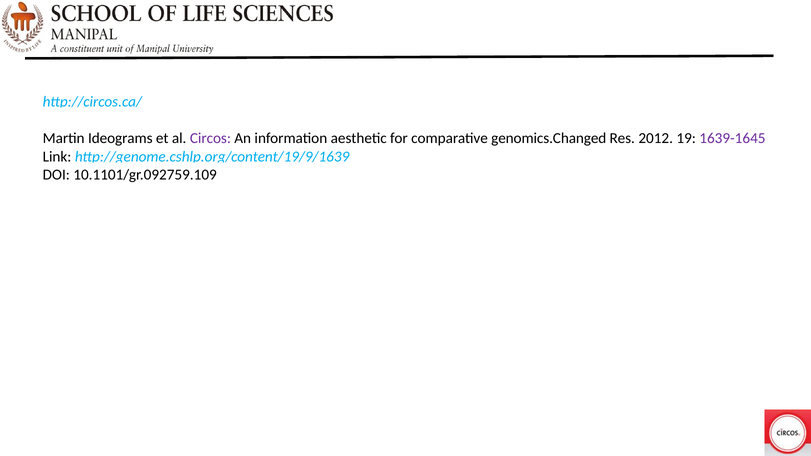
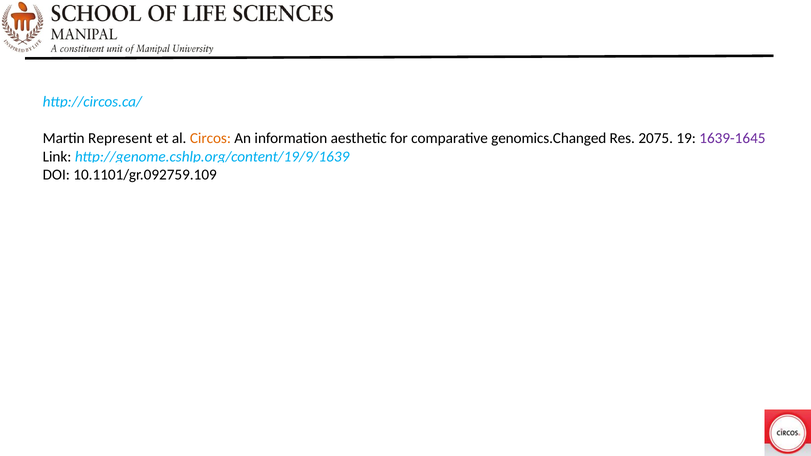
Ideograms: Ideograms -> Represent (120, 138)
Circos colour: purple -> orange (210, 138)
2012: 2012 -> 2075 (656, 138)
